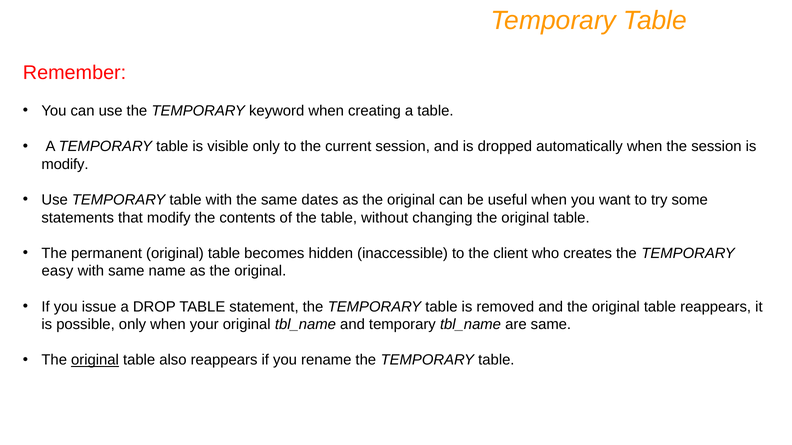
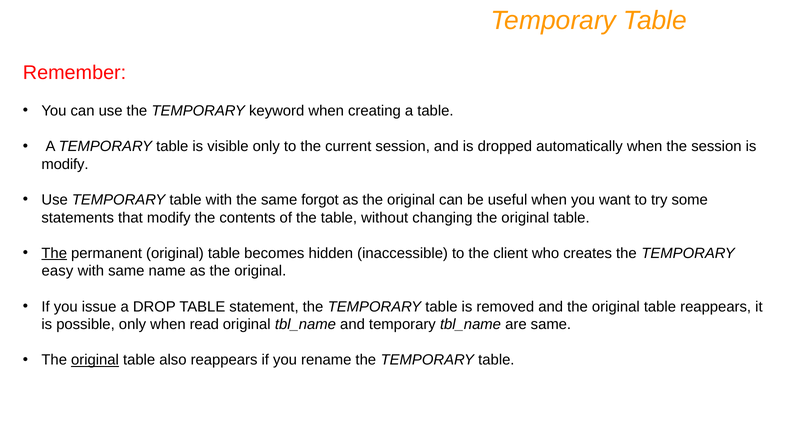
dates: dates -> forgot (320, 200)
The underline: none -> present (54, 253)
your: your -> read (204, 325)
